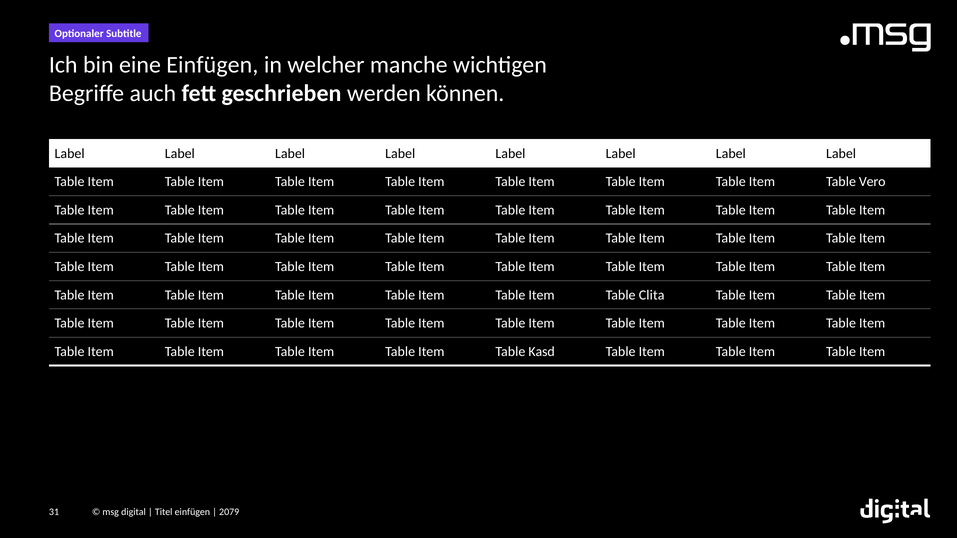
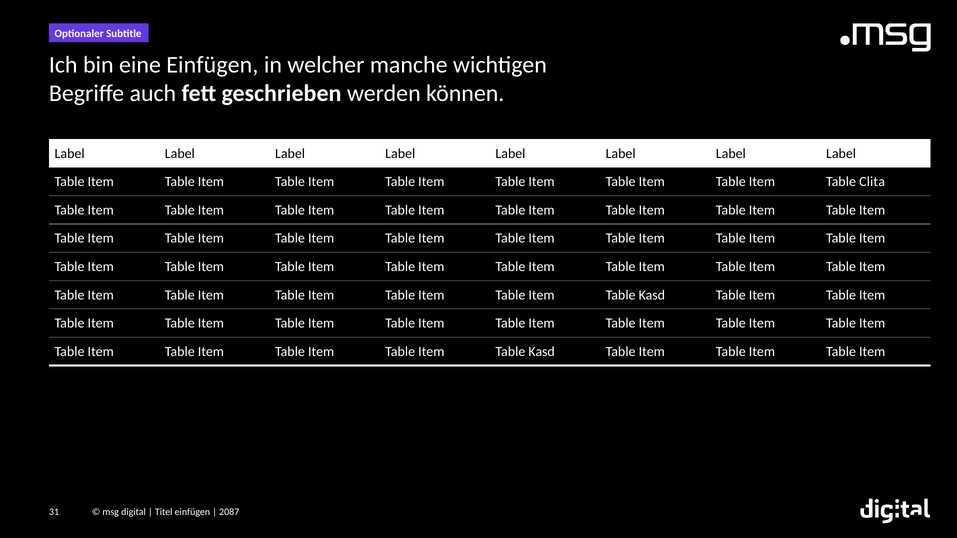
Vero: Vero -> Clita (872, 182)
Clita: Clita -> Kasd (652, 295)
2079: 2079 -> 2087 (229, 512)
